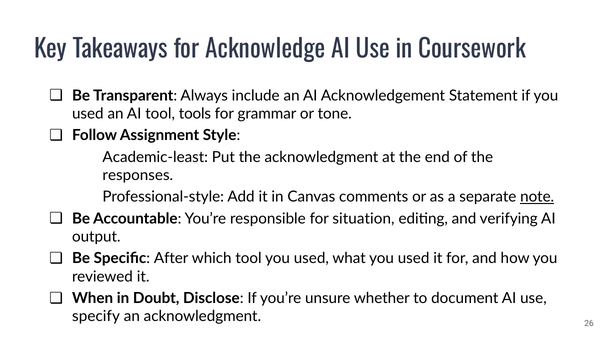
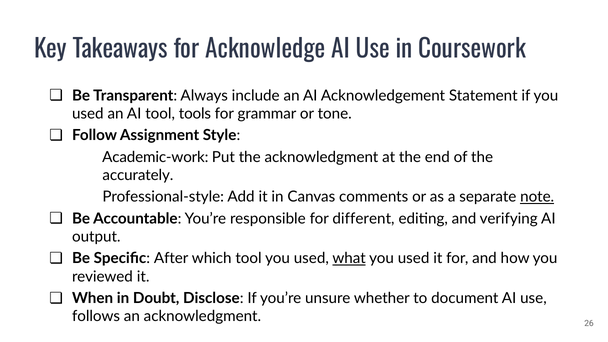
Academic-least: Academic-least -> Academic-work (155, 157)
responses: responses -> accurately (138, 175)
situation: situation -> different (364, 219)
what underline: none -> present (349, 258)
specify: specify -> follows (96, 316)
